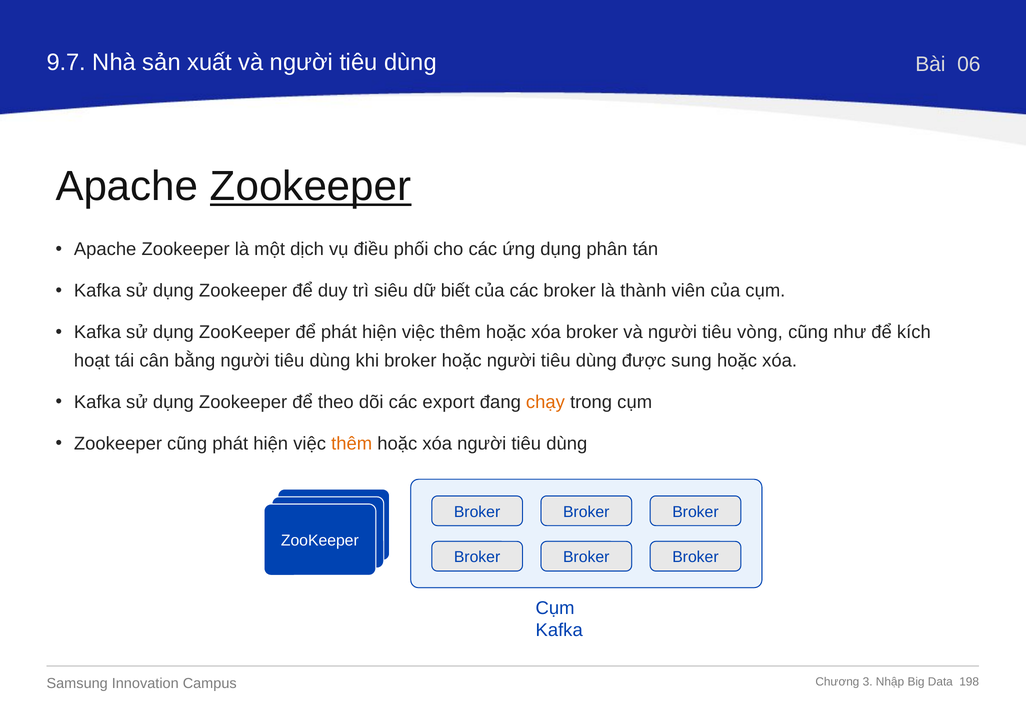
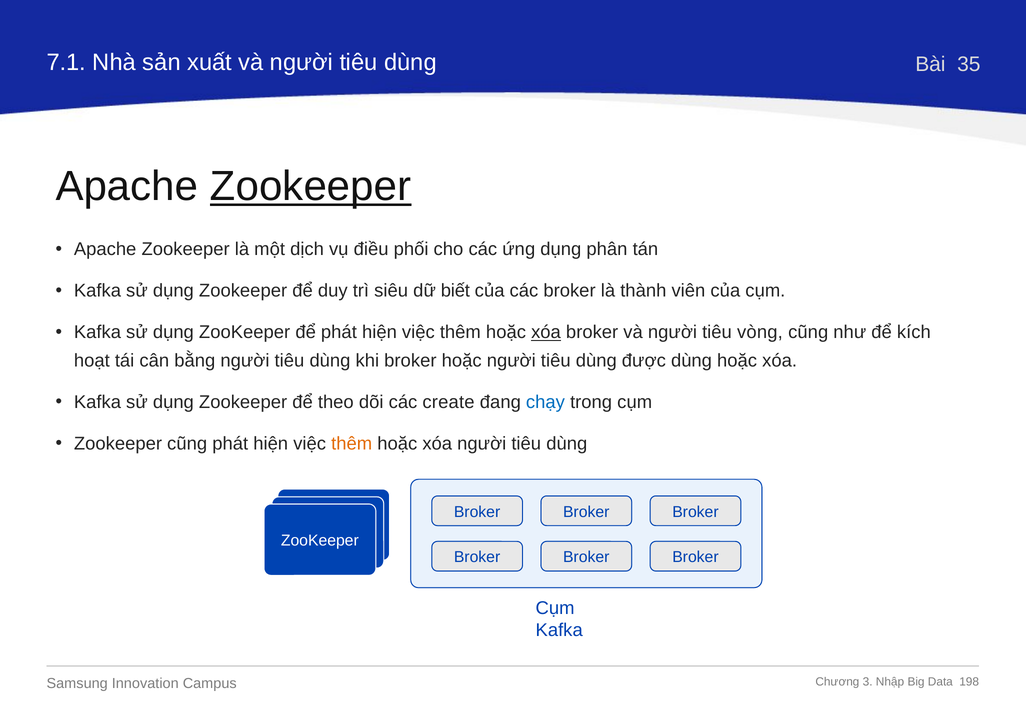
9.7: 9.7 -> 7.1 (66, 62)
06: 06 -> 35 (969, 64)
xóa underline: none -> present (546, 332)
được sung: sung -> dùng (691, 360)
export: export -> create (448, 402)
chạy colour: orange -> blue (545, 402)
